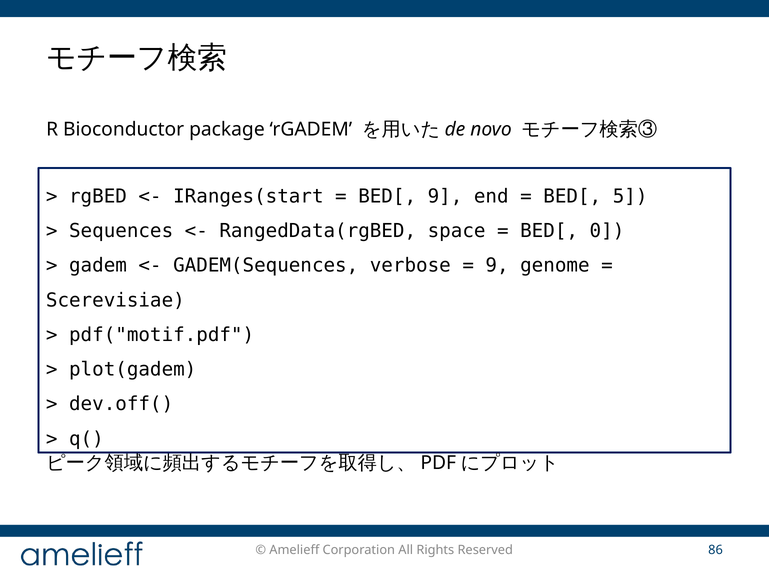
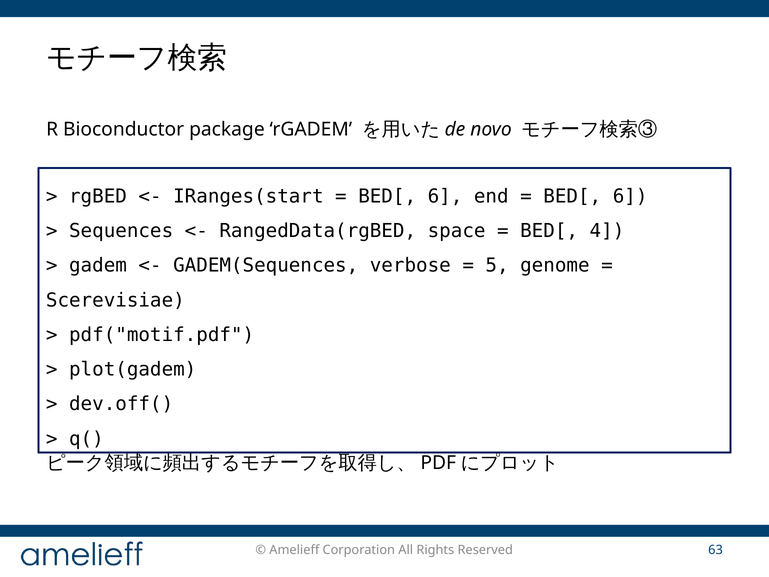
9: 9 -> 6 (445, 196)
5: 5 -> 6 (630, 196)
0: 0 -> 4 (607, 231)
9: 9 -> 5 (497, 266)
86: 86 -> 63 (716, 550)
